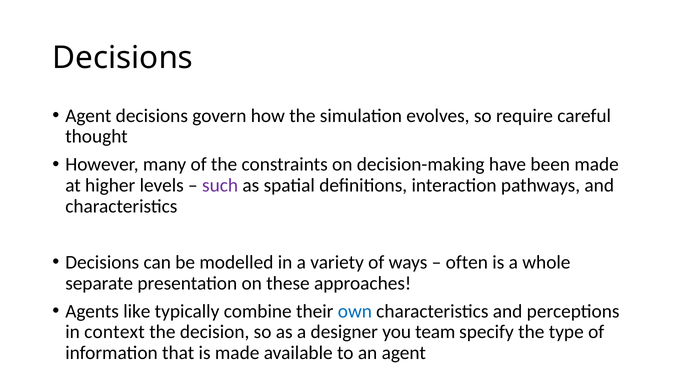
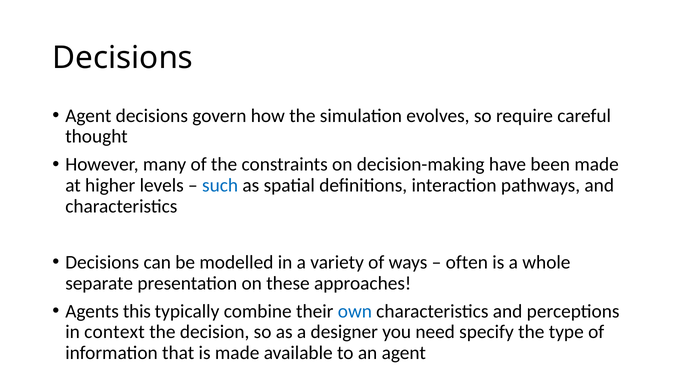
such colour: purple -> blue (220, 186)
like: like -> this (137, 312)
team: team -> need (435, 332)
